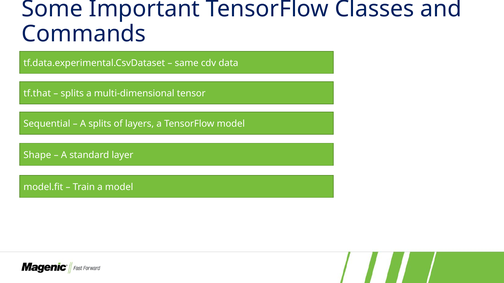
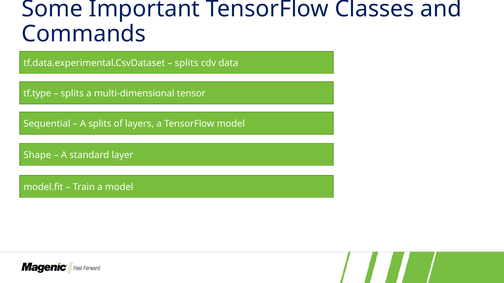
same: same -> splits (187, 63)
tf.that: tf.that -> tf.type (37, 94)
